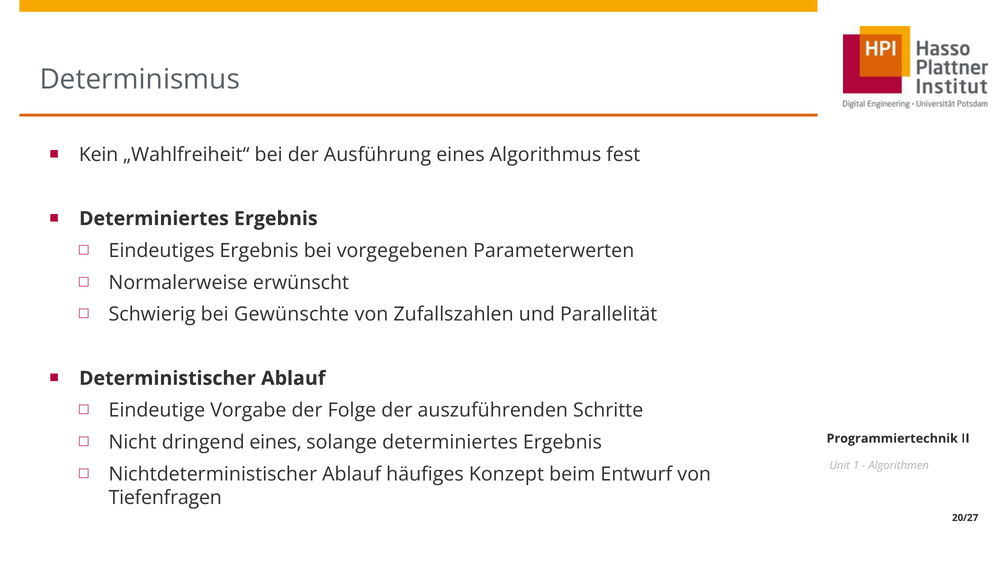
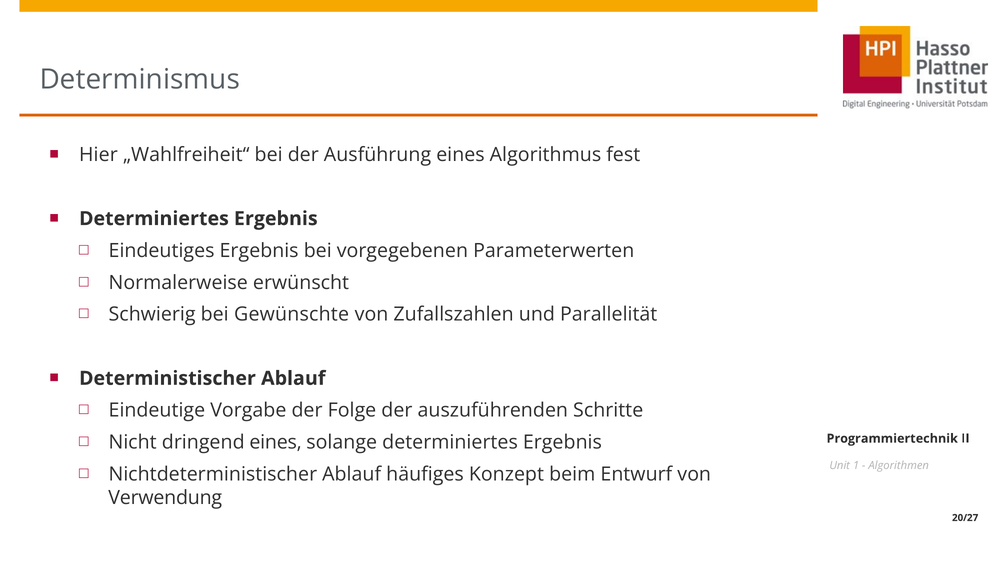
Kein: Kein -> Hier (98, 155)
Tiefenfragen: Tiefenfragen -> Verwendung (165, 498)
